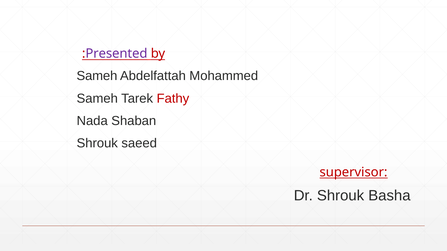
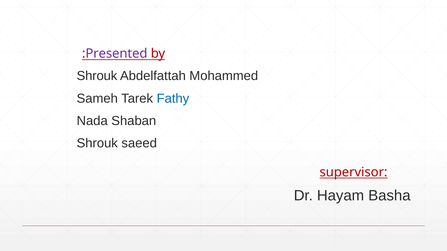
Sameh: Sameh -> Shrouk (97, 76)
Fathy colour: red -> blue (173, 99)
Dr Shrouk: Shrouk -> Hayam (341, 196)
